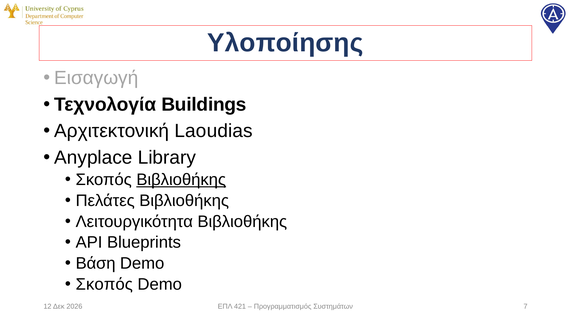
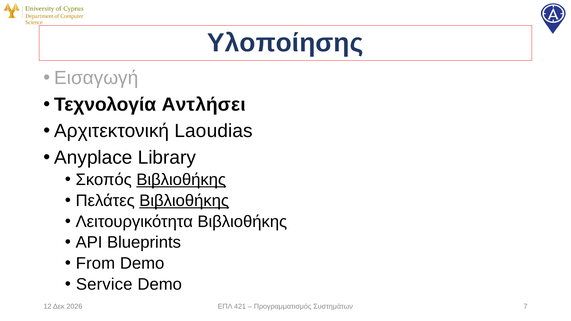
Buildings: Buildings -> Αντλήσει (204, 105)
Βιβλιοθήκης underline: none -> present (184, 201)
Βάση: Βάση -> From (95, 263)
Σκοπός: Σκοπός -> Service (104, 284)
